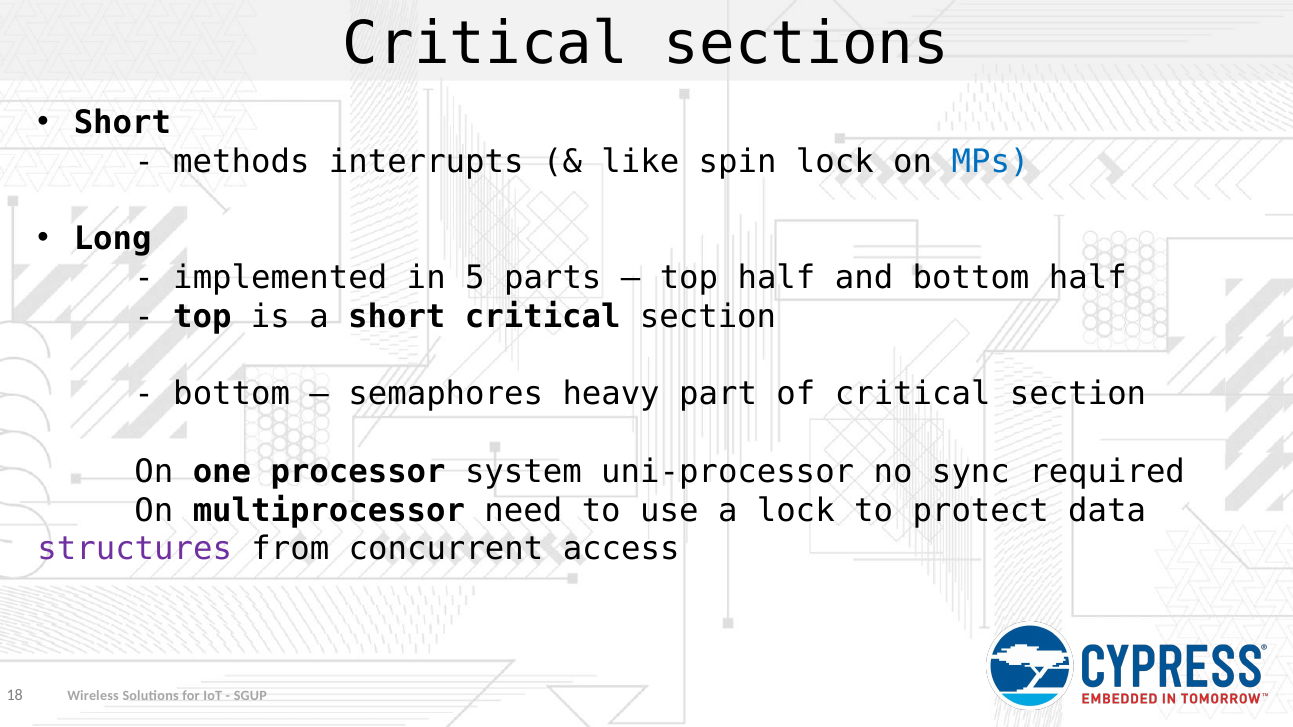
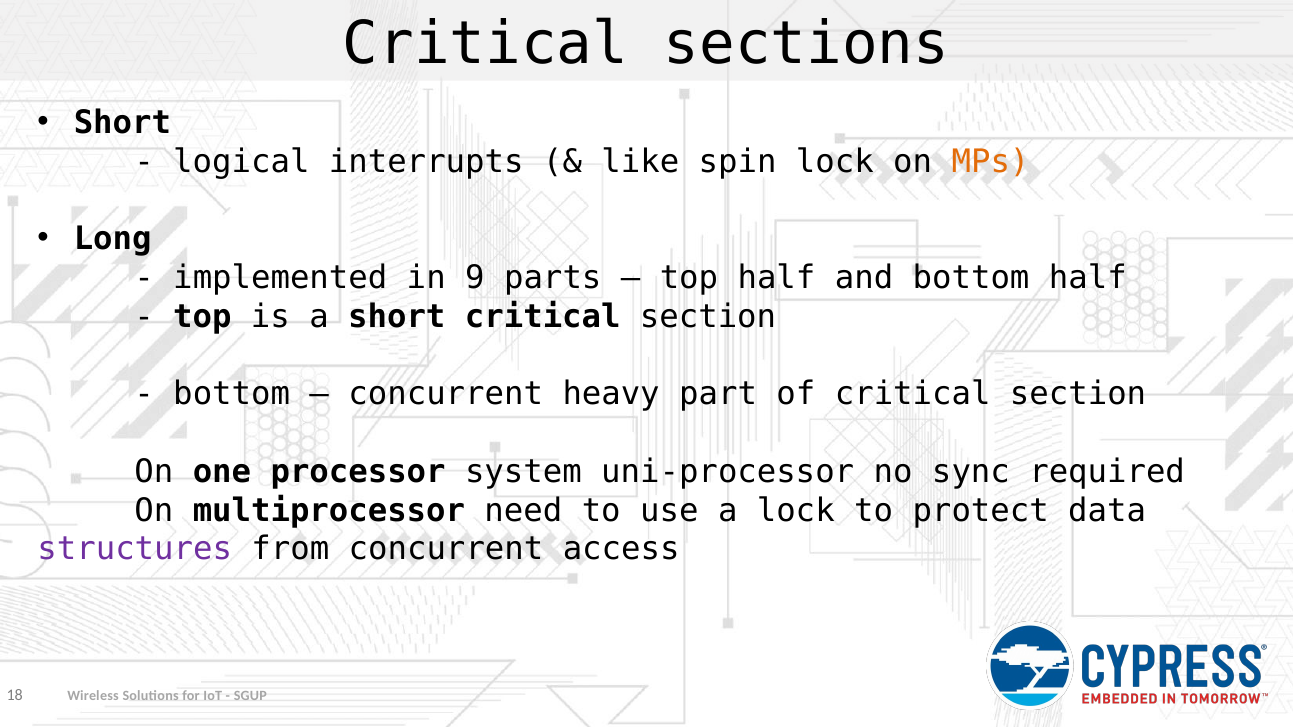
methods: methods -> logical (241, 162)
MPs colour: blue -> orange (991, 162)
5: 5 -> 9 (475, 278)
semaphores: semaphores -> concurrent (446, 394)
